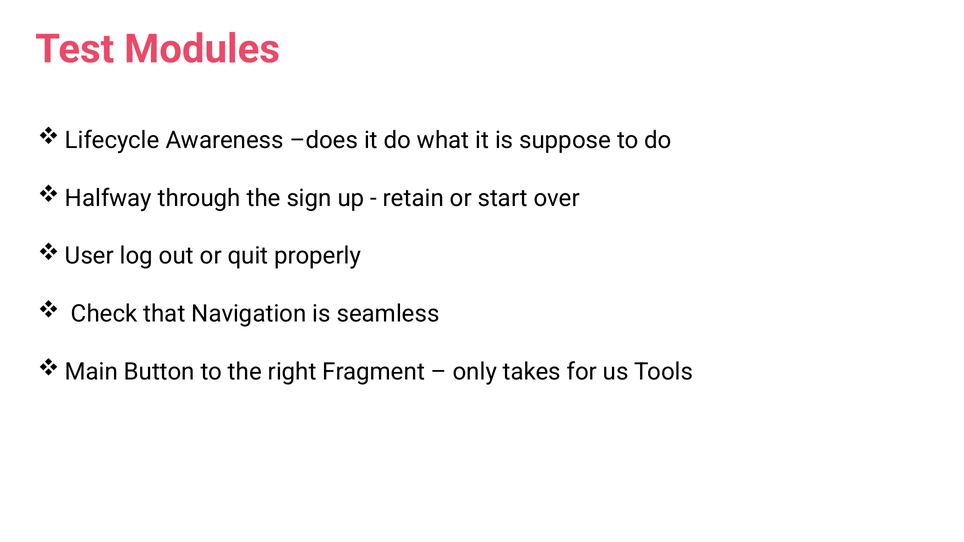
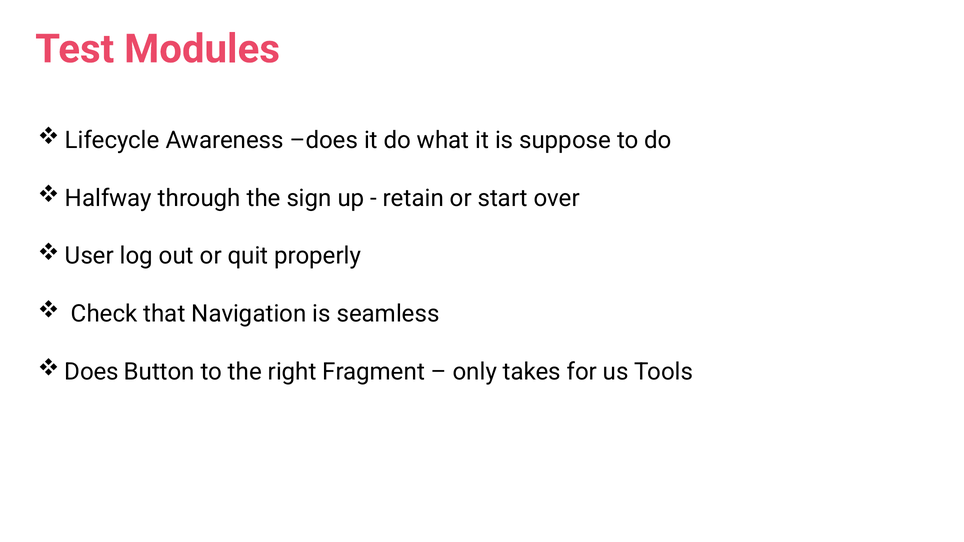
Main: Main -> Does (92, 372)
